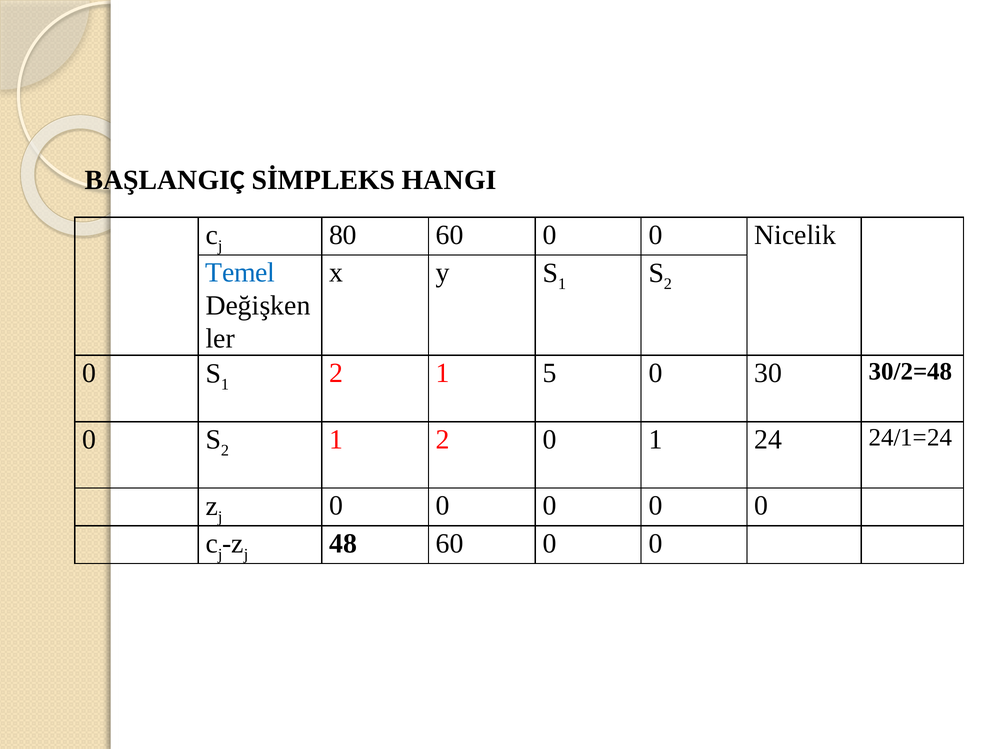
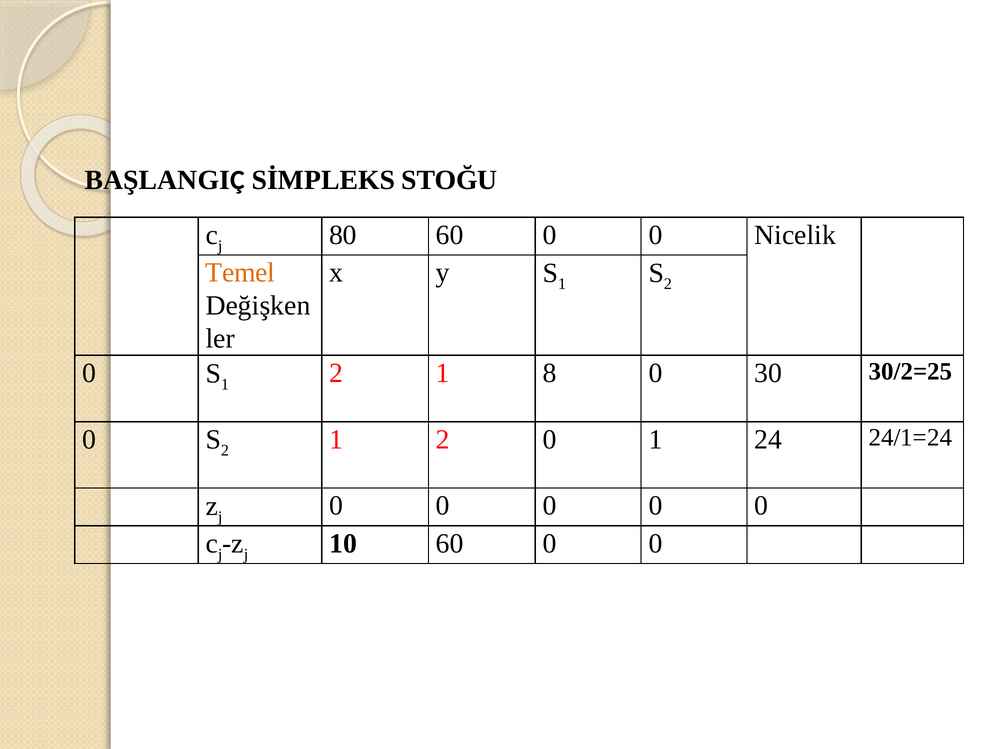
HANGI: HANGI -> STOĞU (449, 180)
Temel colour: blue -> orange (240, 273)
5: 5 -> 8 (550, 373)
30/2=48: 30/2=48 -> 30/2=25 (910, 371)
48: 48 -> 10 (343, 544)
